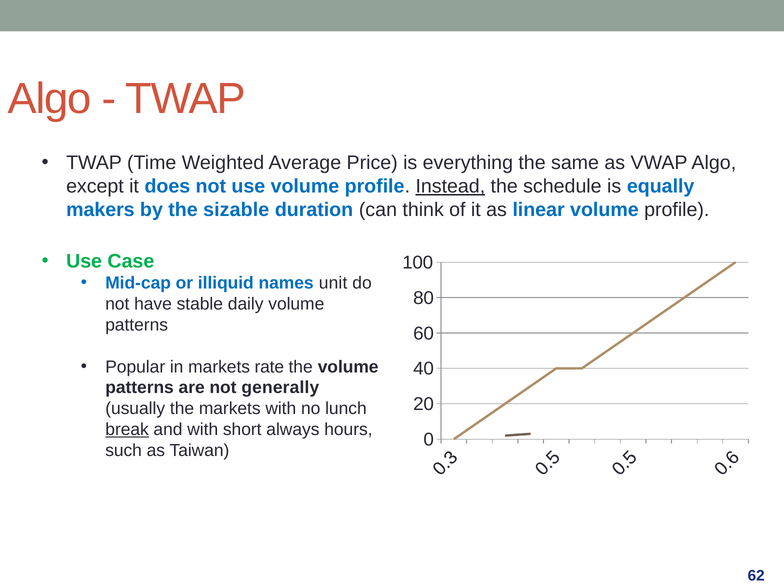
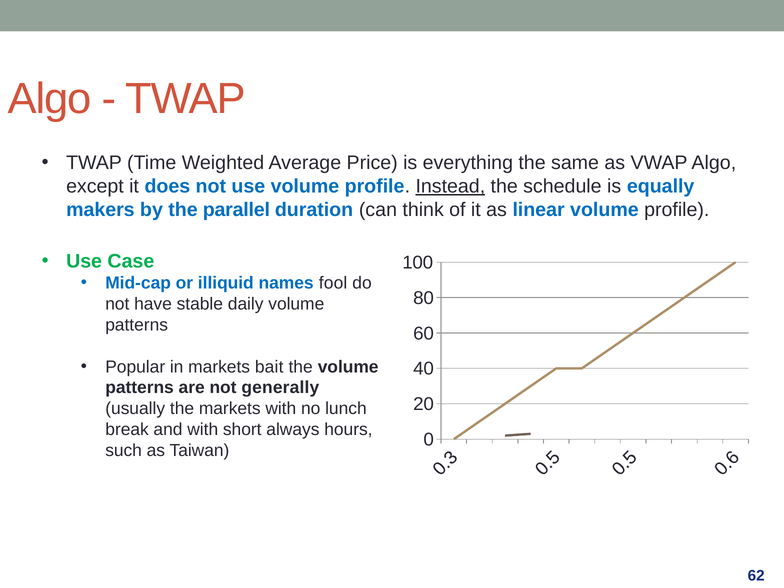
sizable: sizable -> parallel (236, 210)
unit: unit -> fool (333, 283)
rate: rate -> bait (269, 367)
break underline: present -> none (127, 429)
